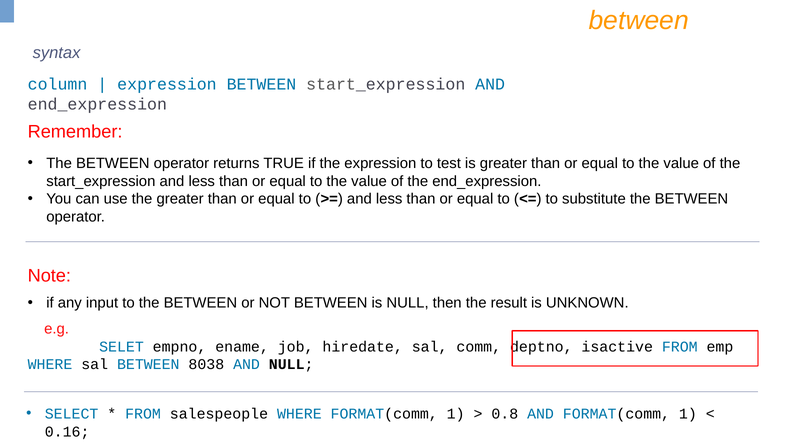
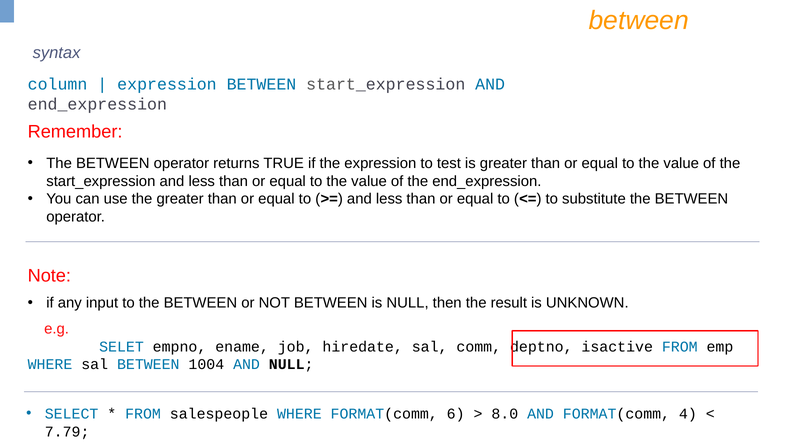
8038: 8038 -> 1004 (206, 365)
WHERE FORMAT(comm 1: 1 -> 6 (456, 414)
0.8: 0.8 -> 8.0 (505, 414)
AND FORMAT(comm 1: 1 -> 4 (688, 414)
0.16: 0.16 -> 7.79 (67, 432)
